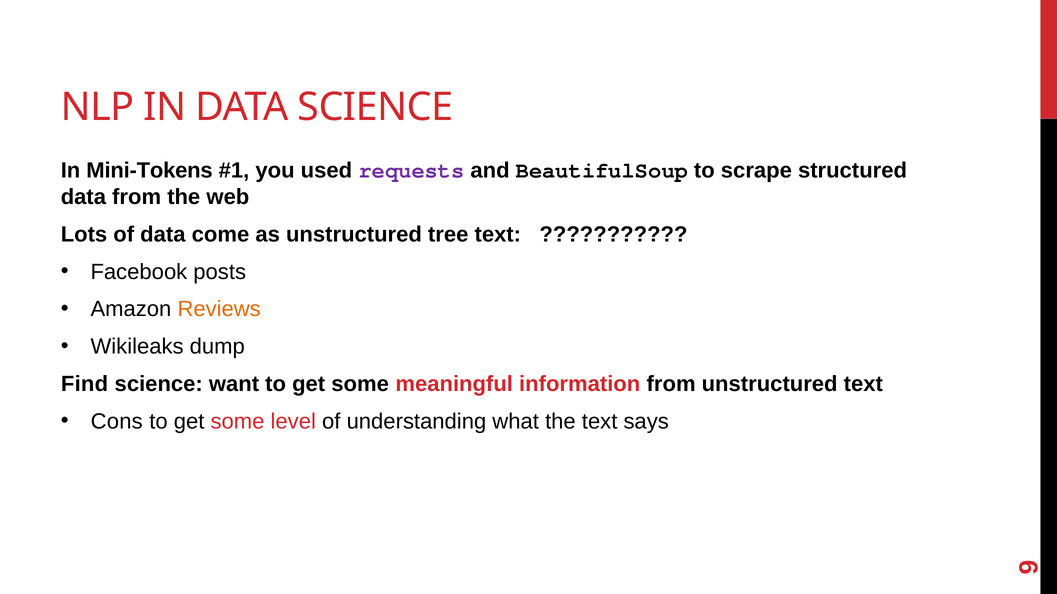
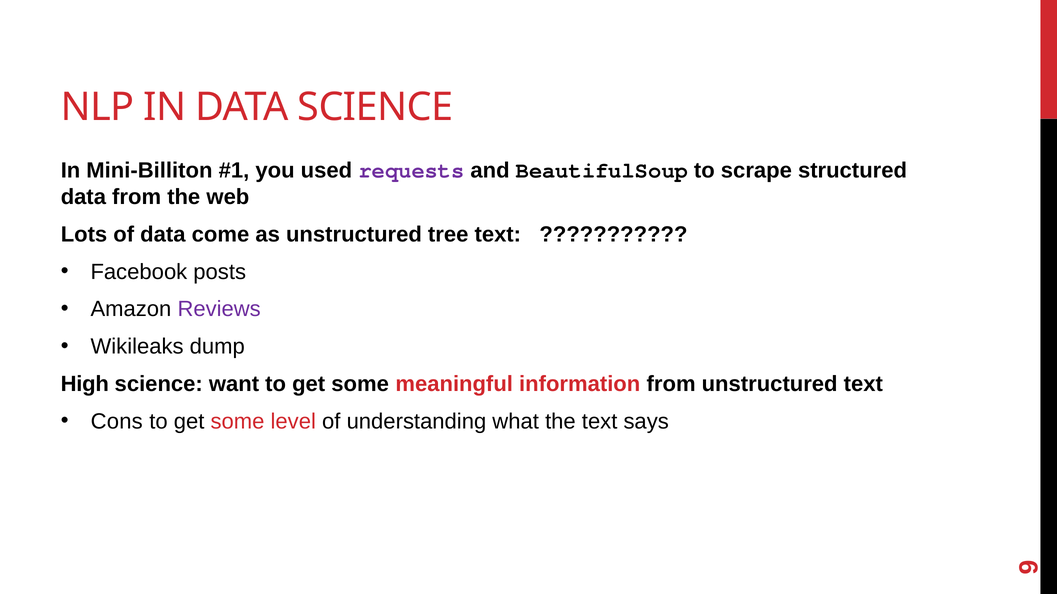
Mini-Tokens: Mini-Tokens -> Mini-Billiton (149, 171)
Reviews colour: orange -> purple (219, 309)
Find: Find -> High (85, 384)
